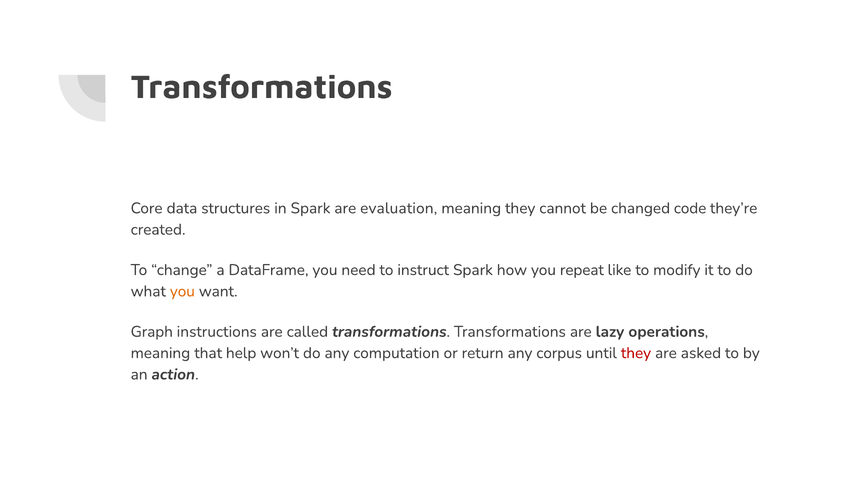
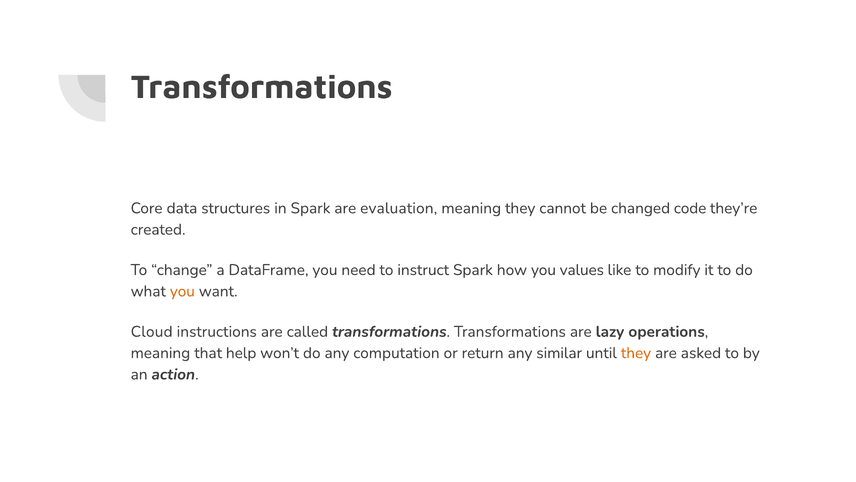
repeat: repeat -> values (582, 270)
Graph: Graph -> Cloud (152, 331)
corpus: corpus -> similar (559, 353)
they colour: red -> orange (636, 353)
